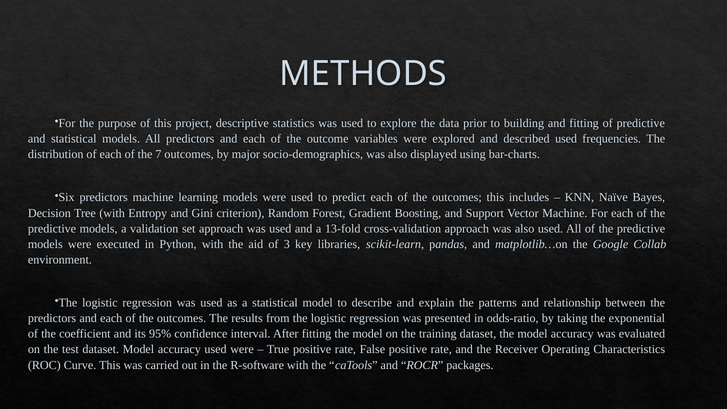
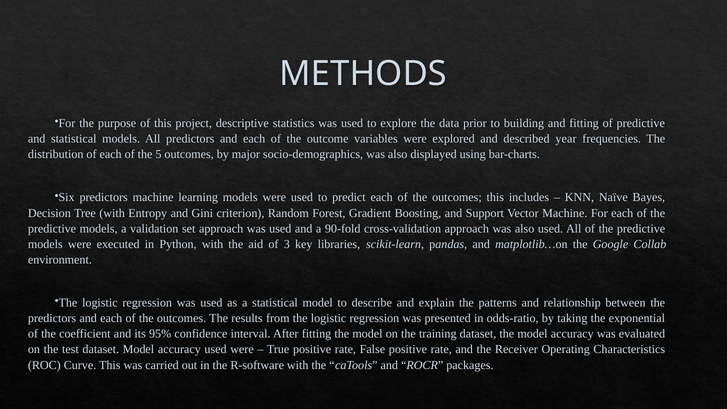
described used: used -> year (566, 139)
7: 7 -> 5 (159, 154)
13-fold: 13-fold -> 90-fold (343, 229)
